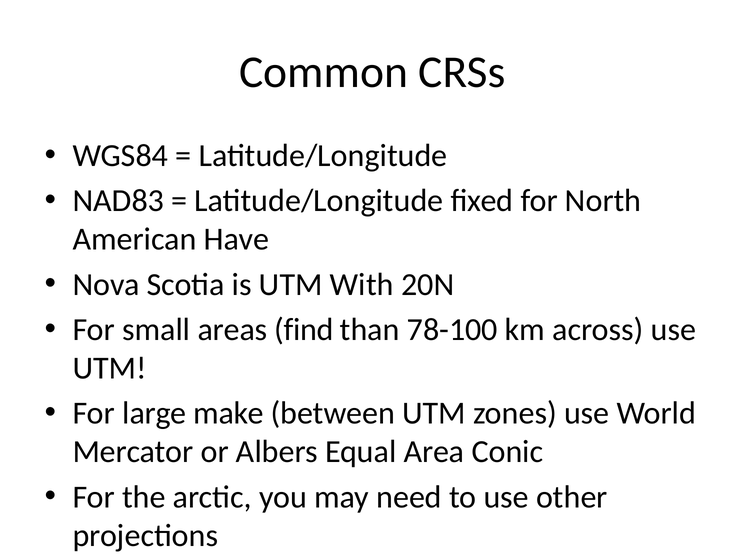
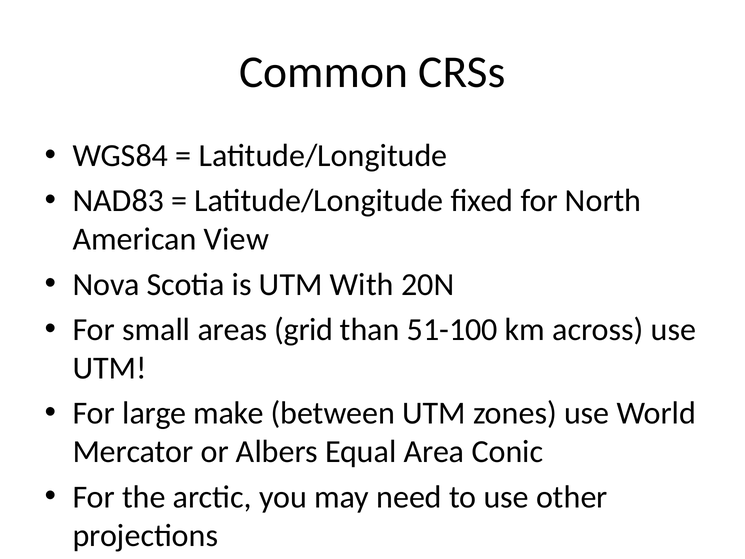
Have: Have -> View (236, 239)
find: find -> grid (304, 330)
78-100: 78-100 -> 51-100 (452, 330)
